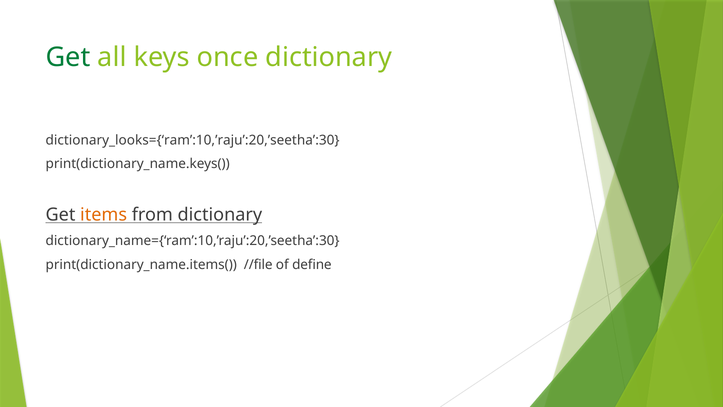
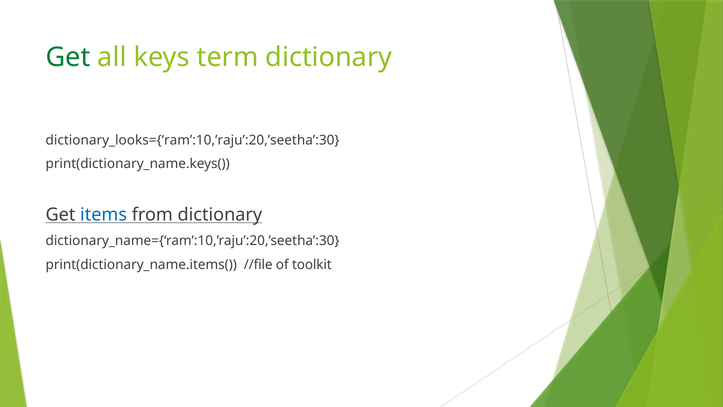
once: once -> term (228, 57)
items colour: orange -> blue (104, 214)
define: define -> toolkit (312, 264)
